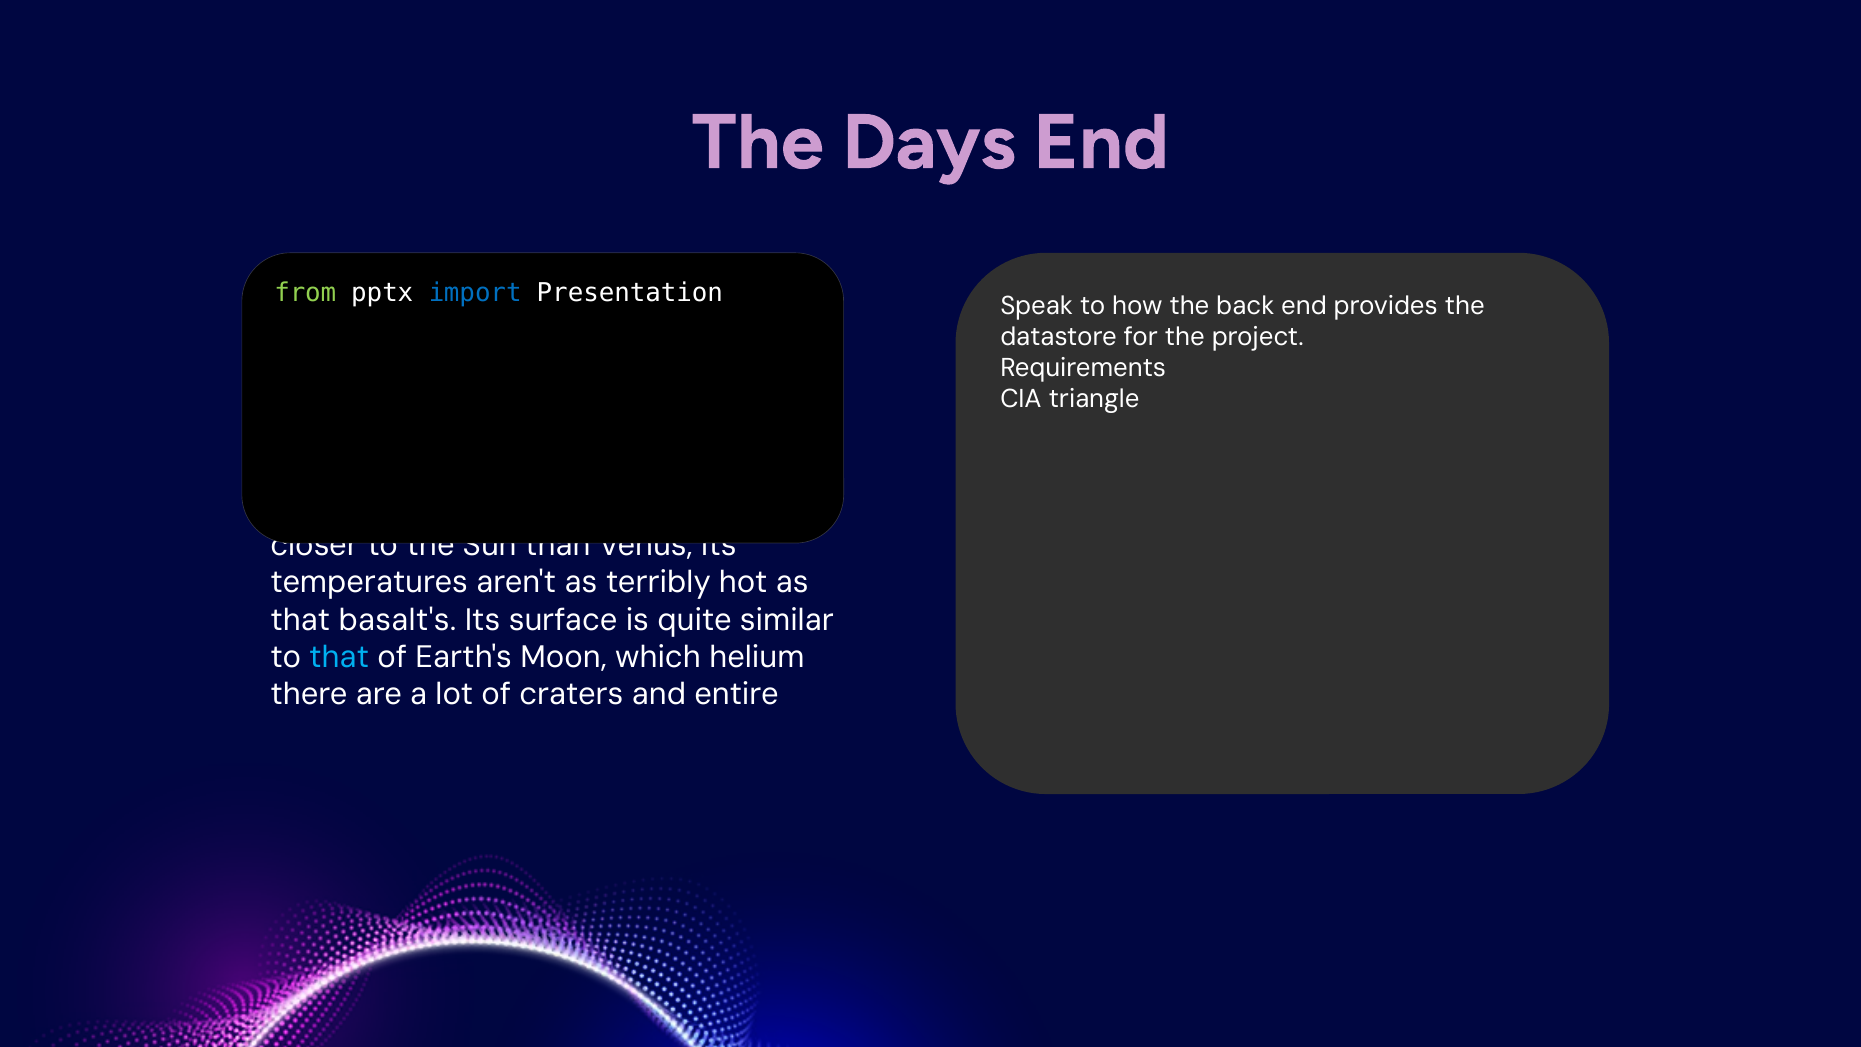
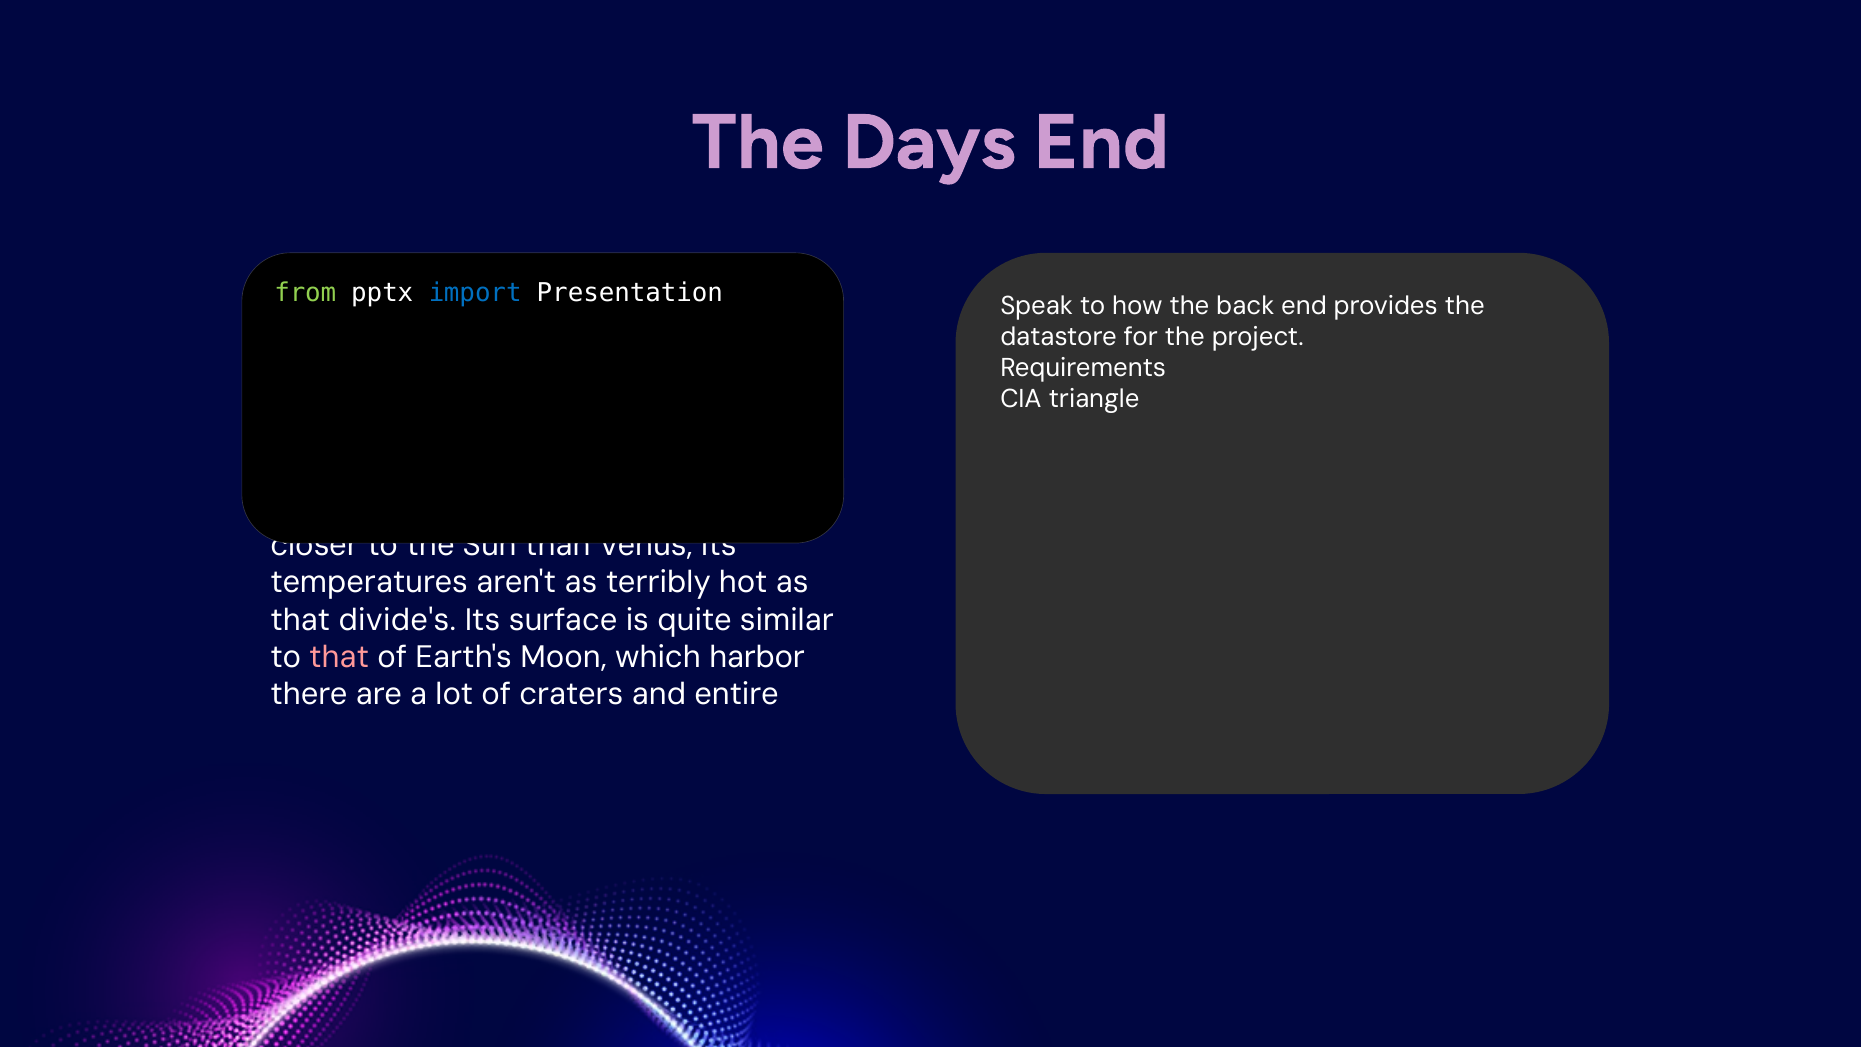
basalt's: basalt's -> divide's (397, 620)
that colour: light blue -> pink (339, 657)
helium: helium -> harbor (757, 657)
